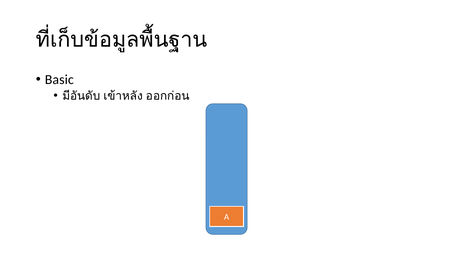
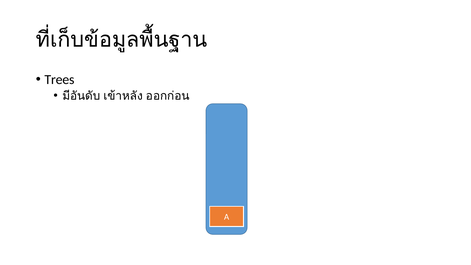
Basic: Basic -> Trees (59, 80)
